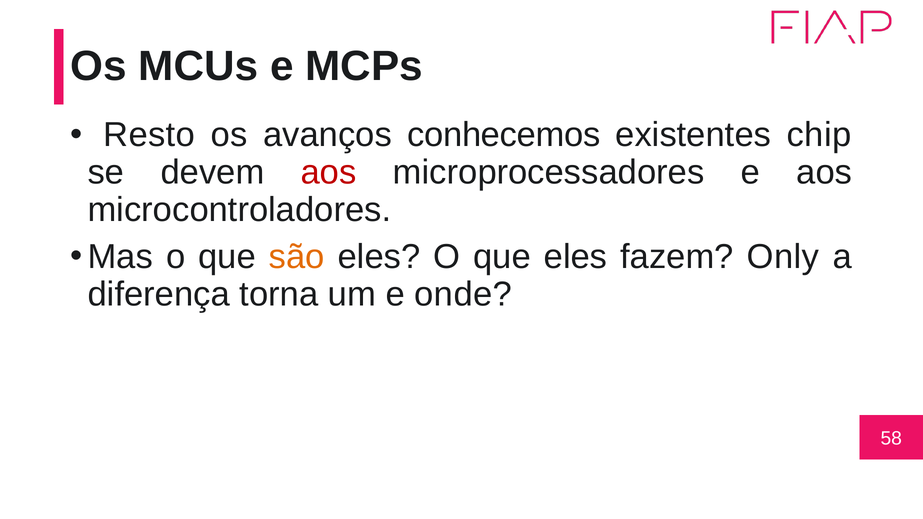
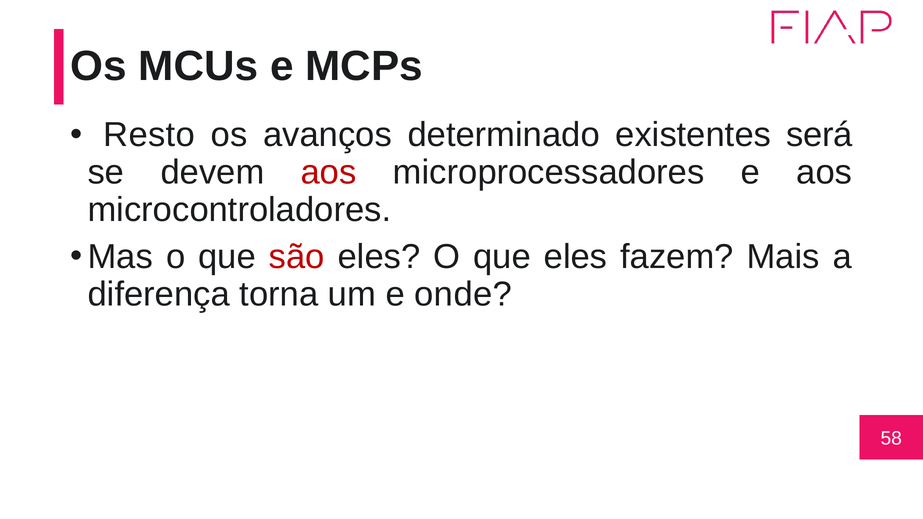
conhecemos: conhecemos -> determinado (504, 135)
chip: chip -> será (819, 135)
são colour: orange -> red (297, 257)
Only: Only -> Mais (783, 257)
